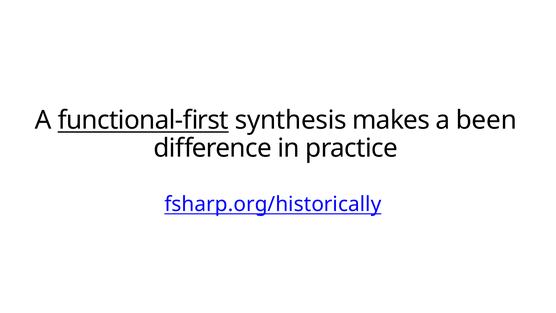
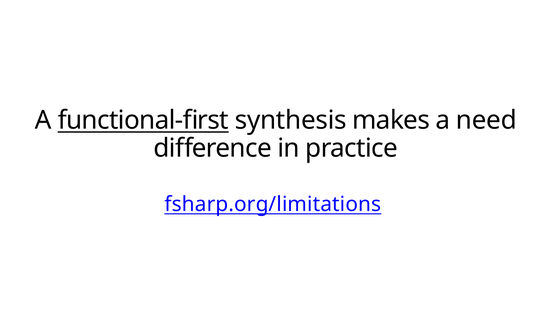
been: been -> need (486, 120)
fsharp.org/historically: fsharp.org/historically -> fsharp.org/limitations (273, 204)
